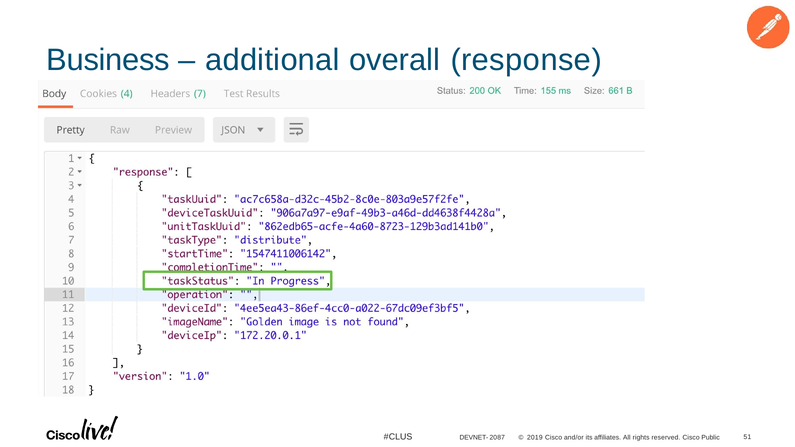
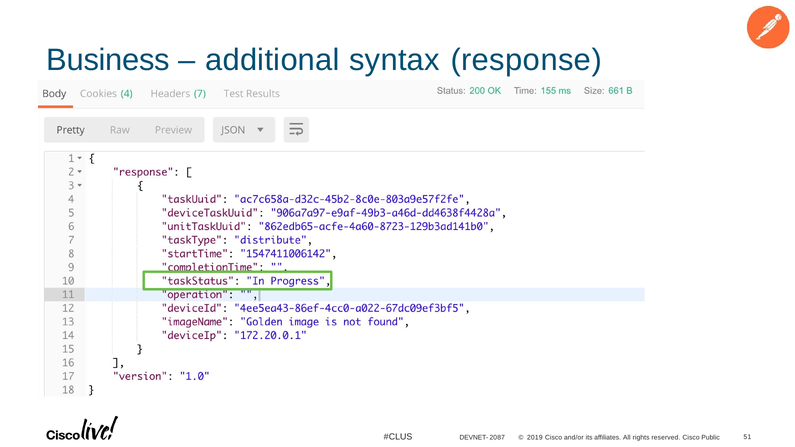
overall: overall -> syntax (394, 60)
